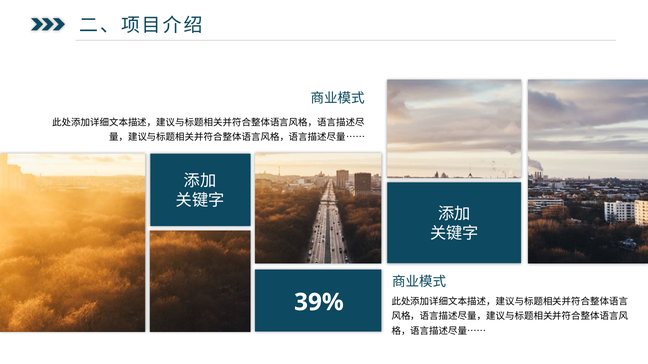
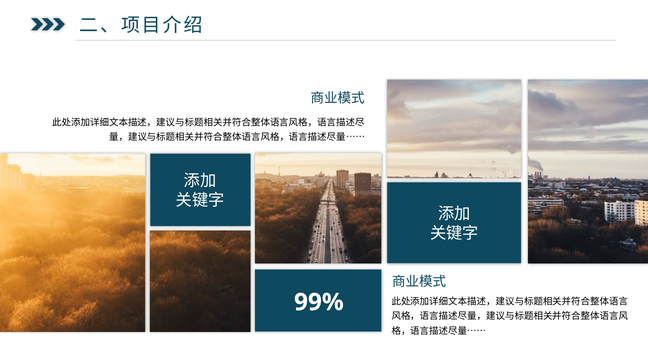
39%: 39% -> 99% (319, 303)
